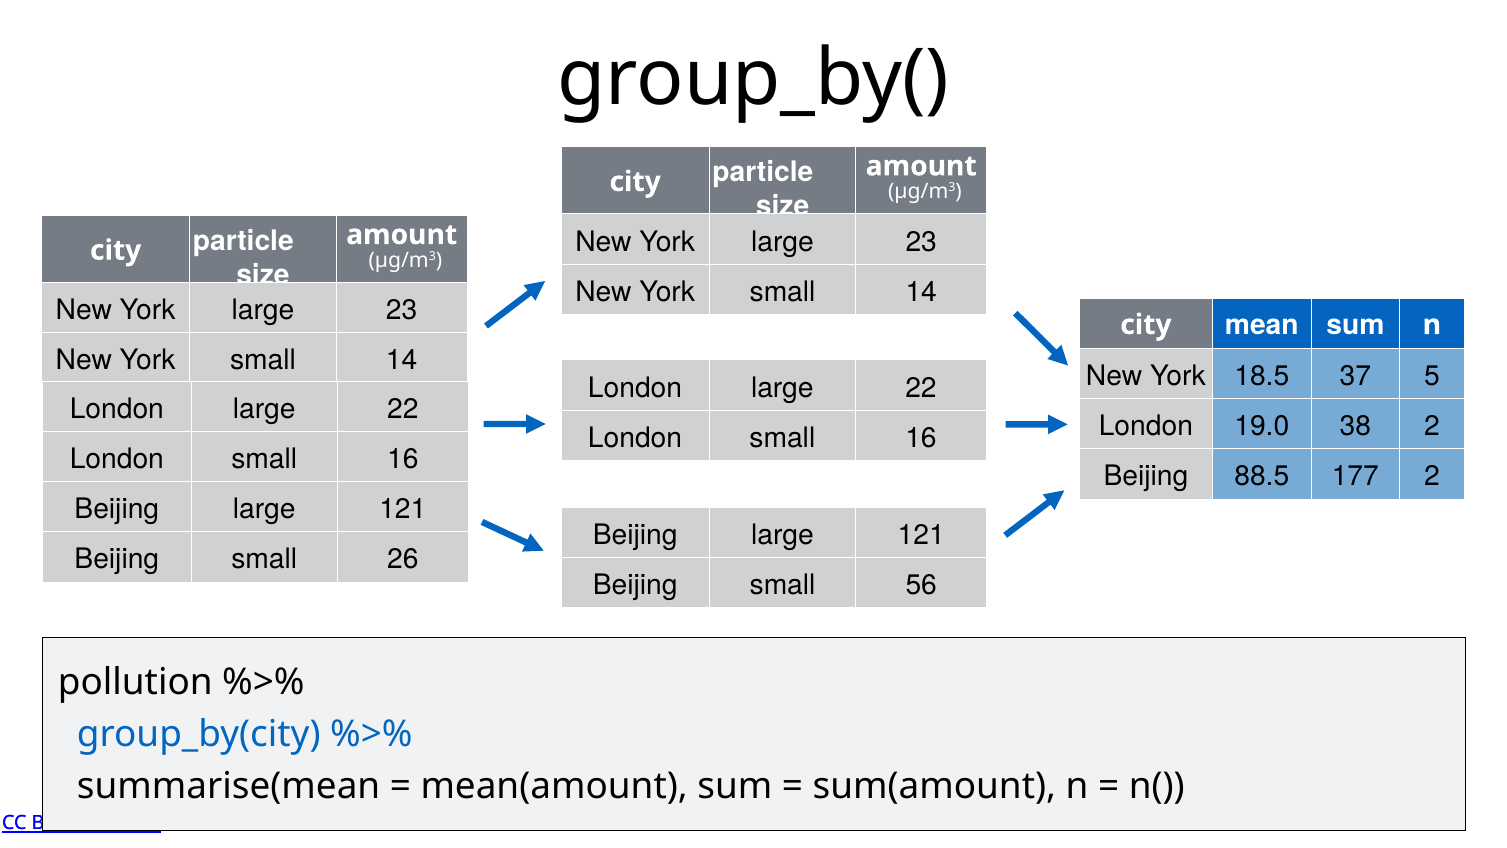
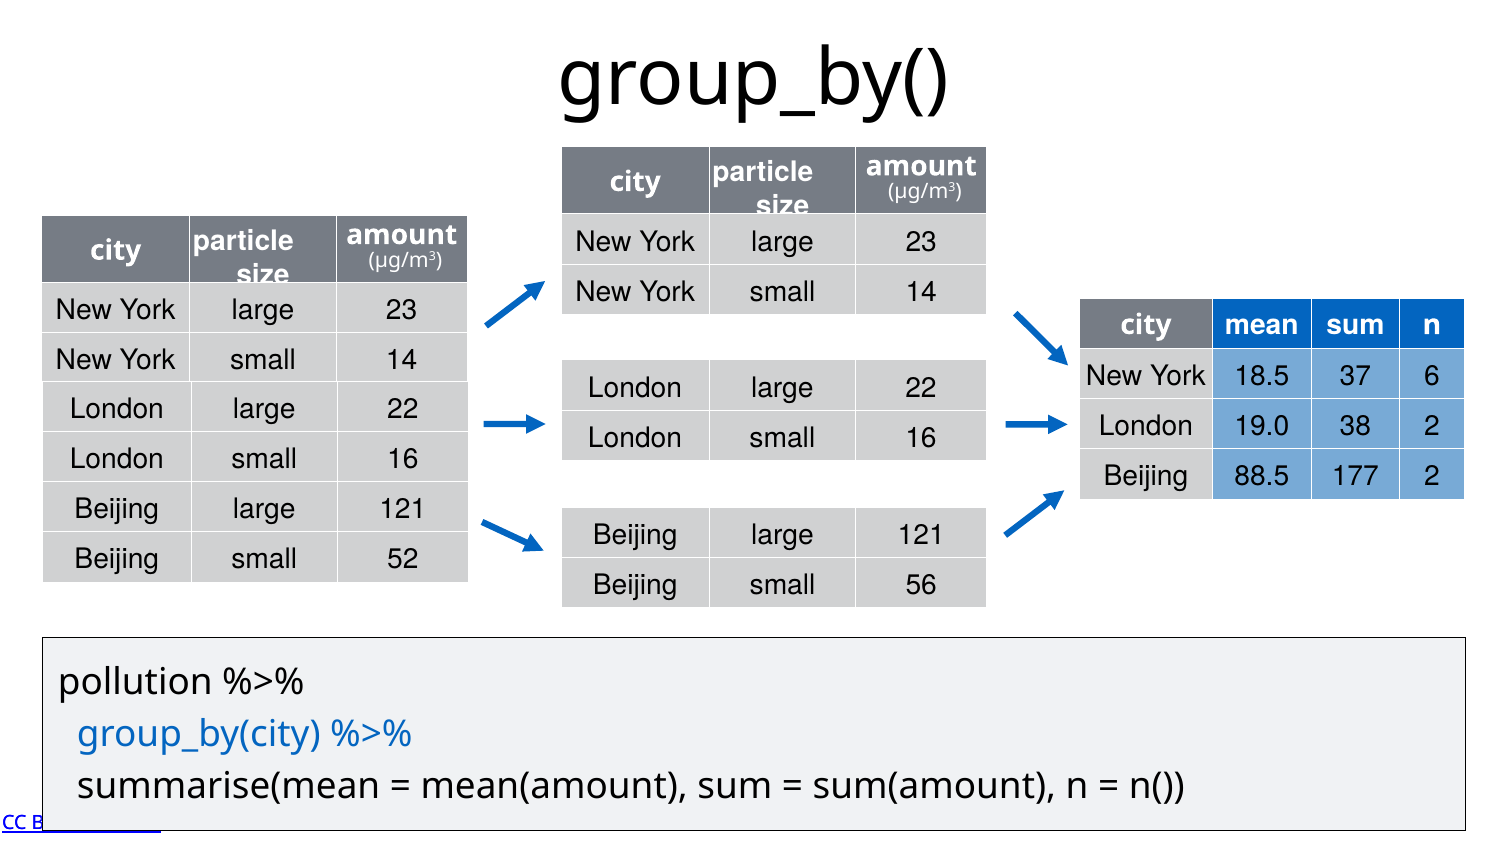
5: 5 -> 6 (1432, 376)
26: 26 -> 52 (403, 559)
